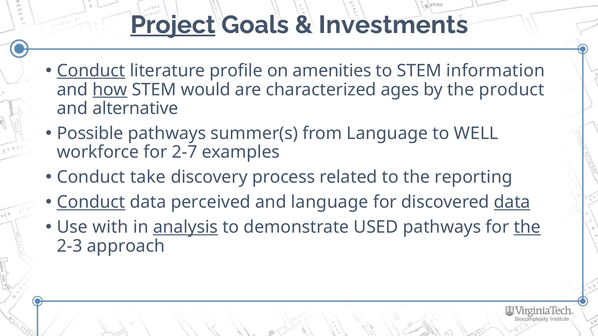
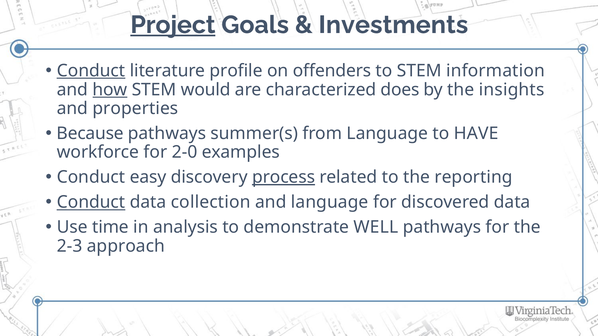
amenities: amenities -> offenders (332, 71)
ages: ages -> does (400, 90)
product: product -> insights (512, 90)
alternative: alternative -> properties (135, 109)
Possible: Possible -> Because (90, 134)
WELL: WELL -> HAVE (476, 134)
2-7: 2-7 -> 2-0 (185, 152)
take: take -> easy (148, 177)
process underline: none -> present (284, 177)
perceived: perceived -> collection (211, 202)
data underline: present -> none (512, 202)
with: with -> time (110, 227)
analysis underline: present -> none (185, 227)
USED: USED -> WELL (376, 227)
the underline: present -> none (527, 227)
